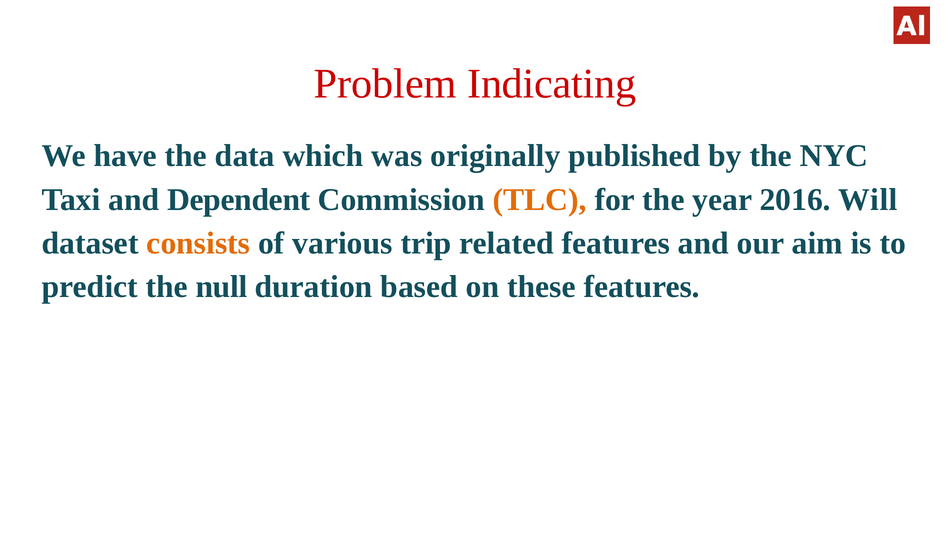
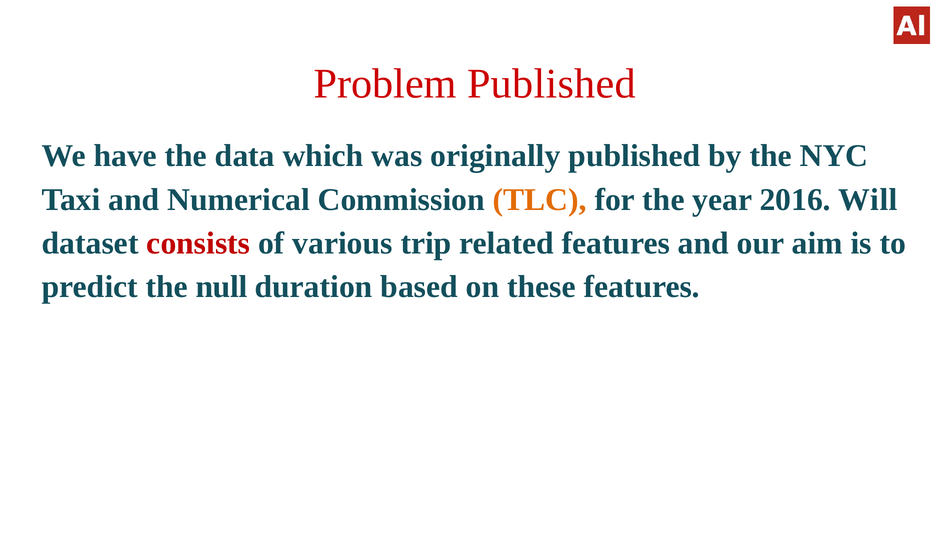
Problem Indicating: Indicating -> Published (551, 84)
Dependent: Dependent -> Numerical (239, 200)
consists colour: orange -> red (198, 244)
